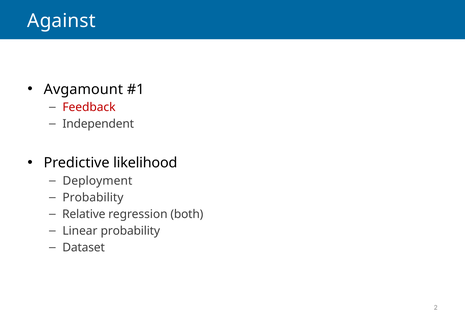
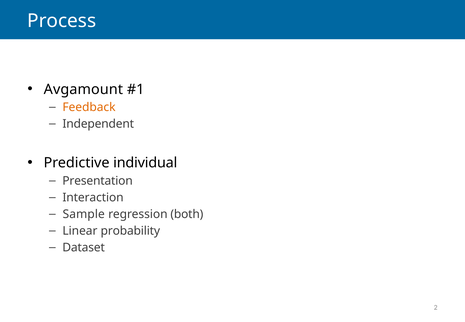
Against: Against -> Process (62, 21)
Feedback colour: red -> orange (89, 107)
likelihood: likelihood -> individual (145, 163)
Deployment: Deployment -> Presentation (98, 181)
Probability: Probability -> Interaction (93, 197)
Relative: Relative -> Sample (84, 214)
